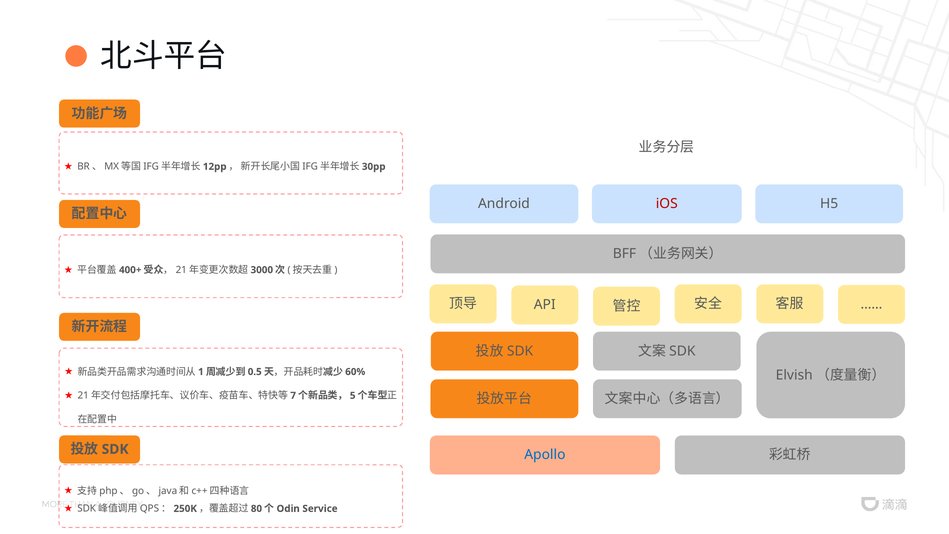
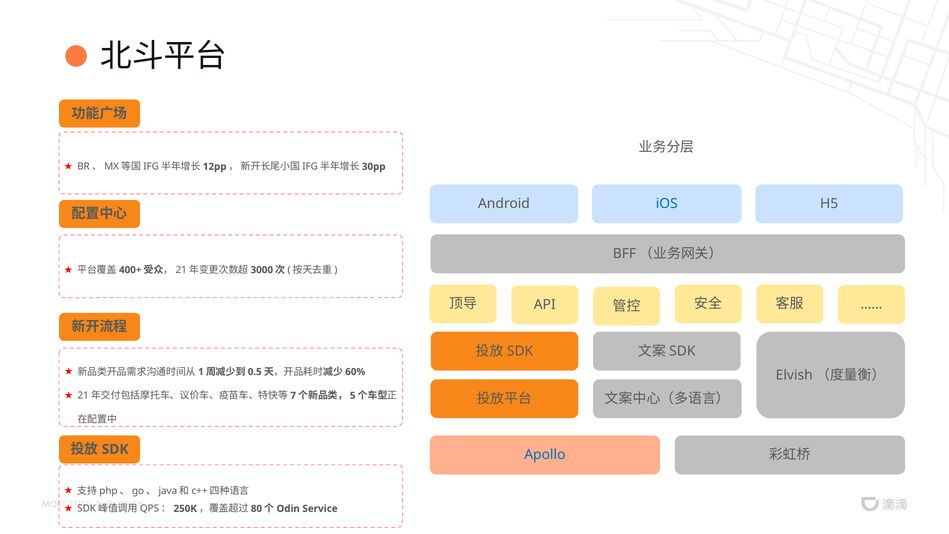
iOS colour: red -> blue (667, 204)
